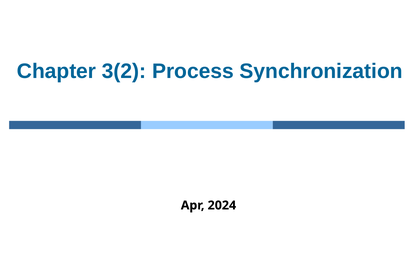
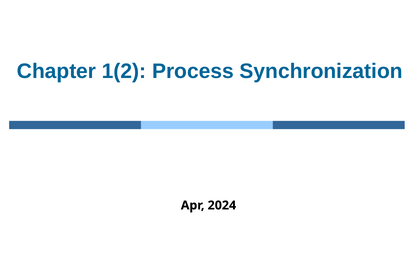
3(2: 3(2 -> 1(2 (124, 71)
